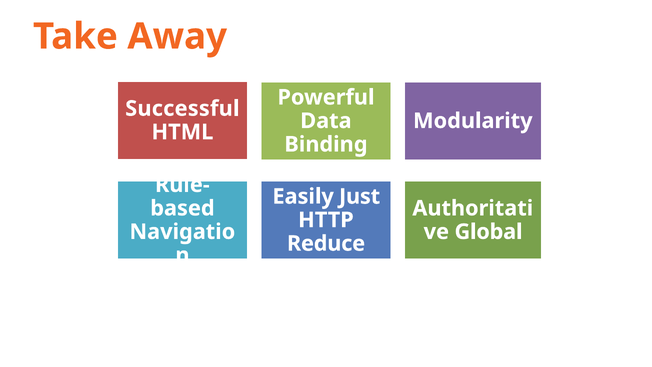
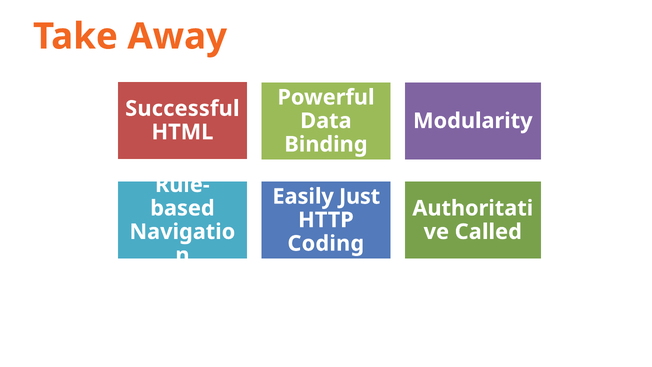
Global: Global -> Called (488, 232)
Reduce: Reduce -> Coding (326, 243)
